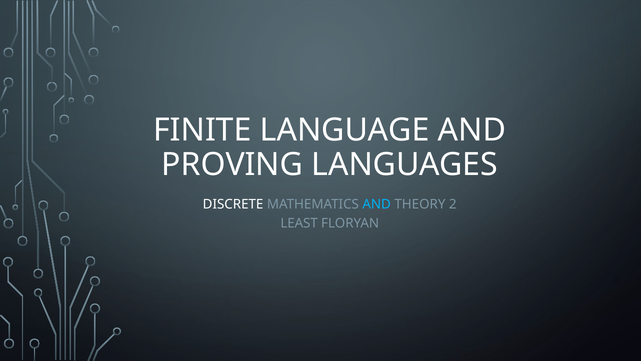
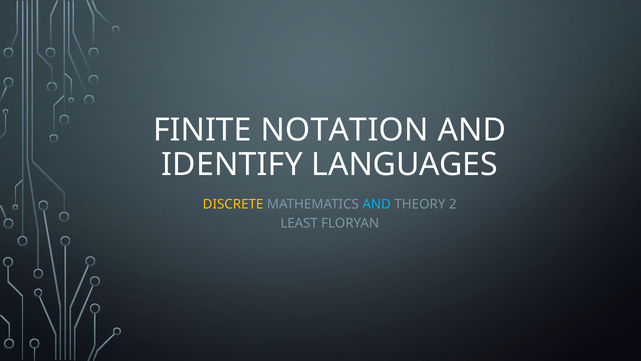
LANGUAGE: LANGUAGE -> NOTATION (345, 130)
PROVING: PROVING -> IDENTIFY (232, 165)
DISCRETE colour: white -> yellow (233, 204)
